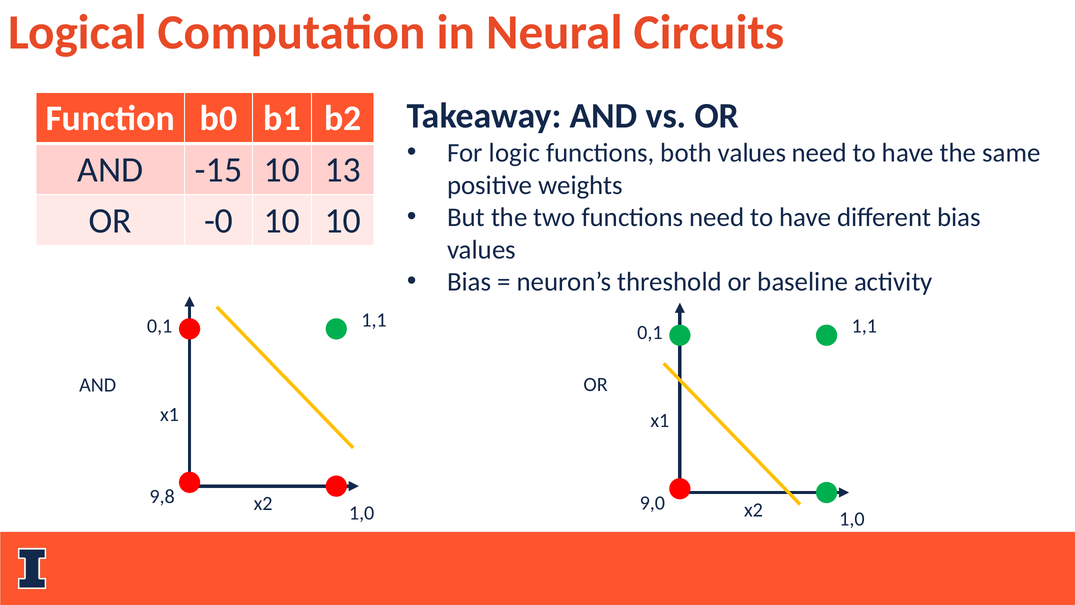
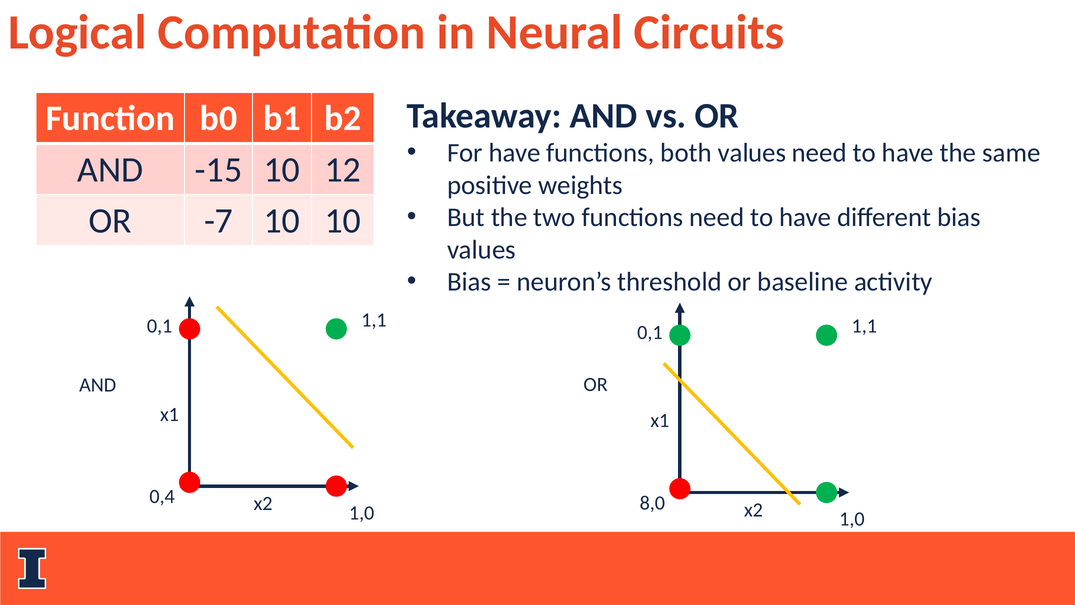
For logic: logic -> have (515, 153)
13: 13 -> 12 (343, 170)
-0: -0 -> -7 (219, 221)
9,8: 9,8 -> 0,4 (162, 496)
9,0: 9,0 -> 8,0 (652, 503)
